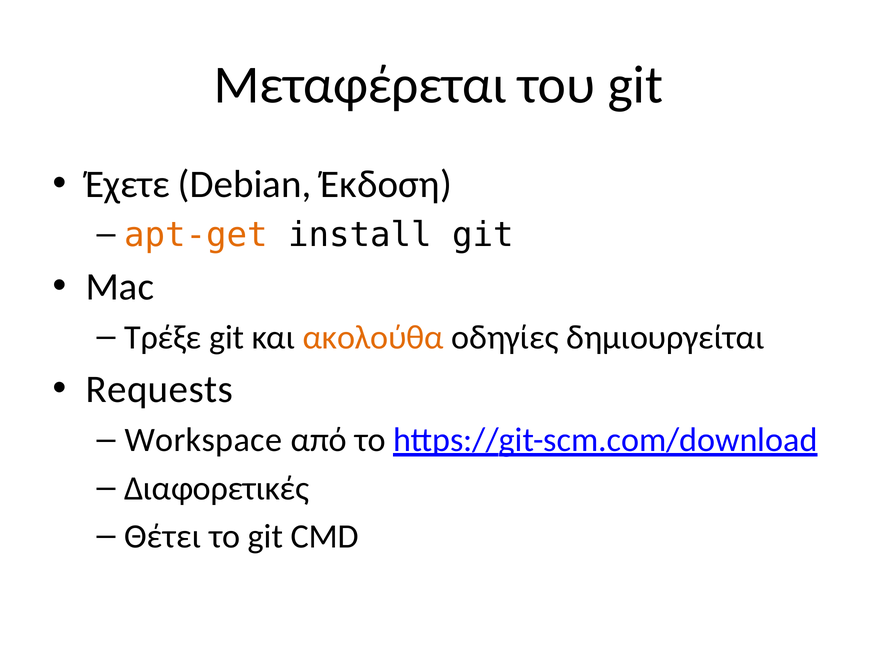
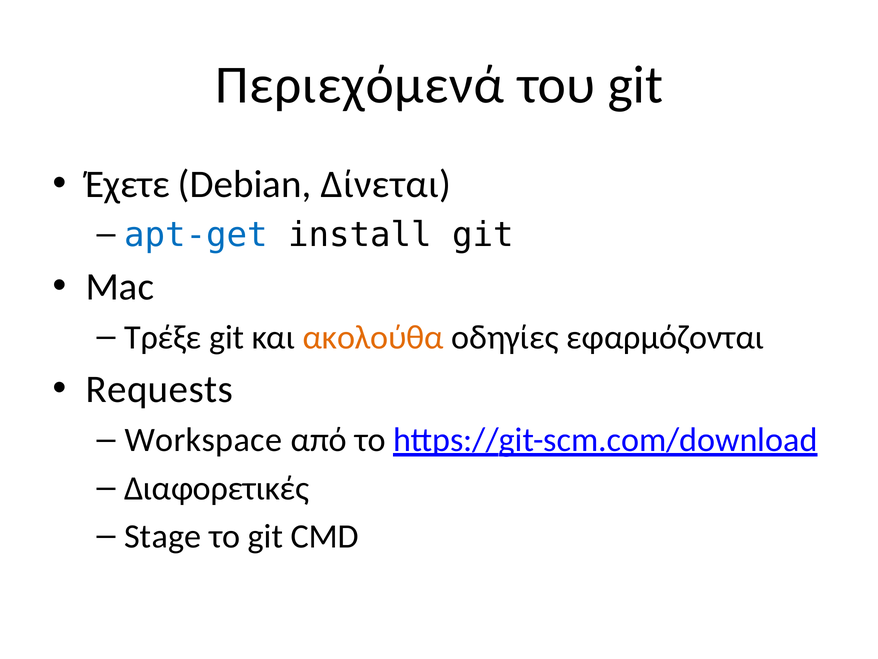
Μεταφέρεται: Μεταφέρεται -> Περιεχόμενά (360, 85)
Έκδοση: Έκδοση -> Δίνεται (386, 184)
apt-get colour: orange -> blue (196, 235)
δημιουργείται: δημιουργείται -> εφαρμόζονται (665, 337)
Θέτει: Θέτει -> Stage (163, 536)
